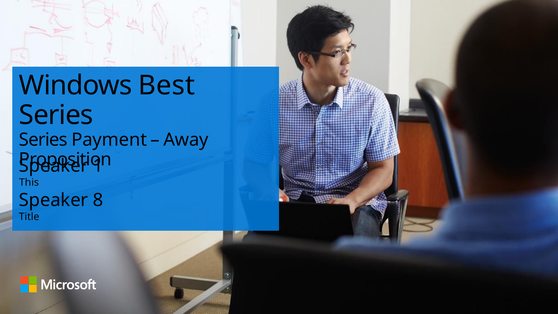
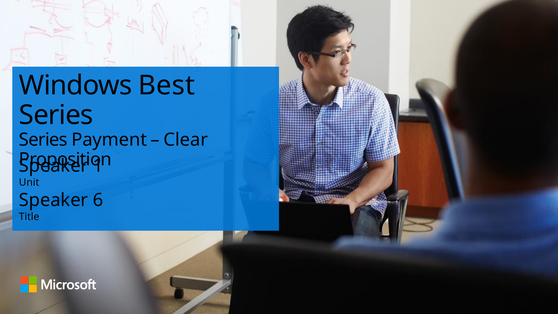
Away: Away -> Clear (186, 140)
This: This -> Unit (29, 182)
8: 8 -> 6 (98, 200)
